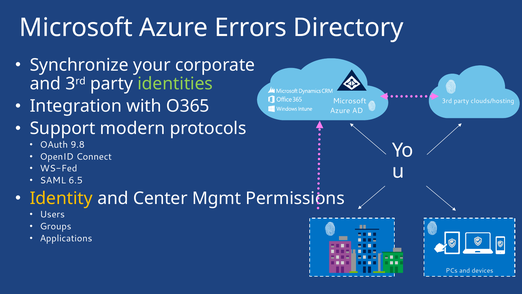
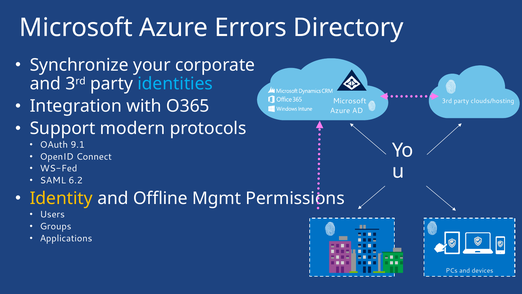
identities colour: light green -> light blue (175, 84)
9.8: 9.8 -> 9.1 (78, 145)
6.5: 6.5 -> 6.2 (76, 180)
Center: Center -> Offline (160, 198)
